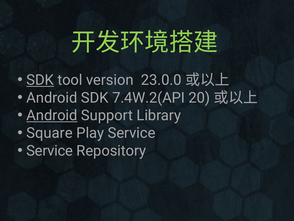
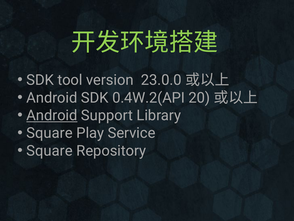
SDK underline: present -> none (40, 80)
7.4W.2(API: 7.4W.2(API -> 0.4W.2(API (149, 98)
Service: Service -> Square (49, 150)
